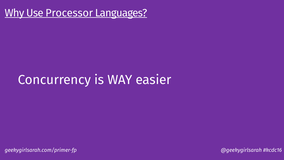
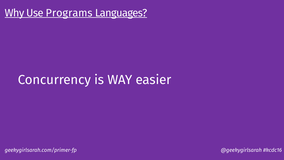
Processor: Processor -> Programs (69, 13)
